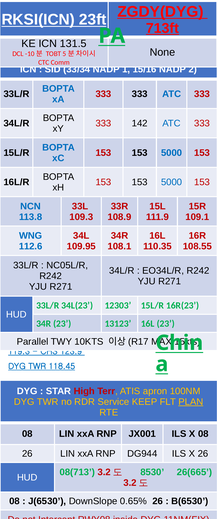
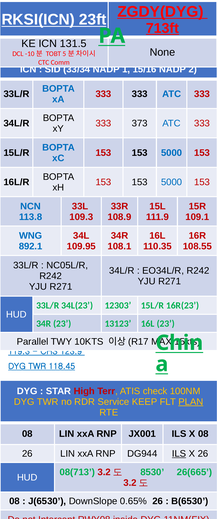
142: 142 -> 373 (140, 123)
112.6: 112.6 -> 892.1 (31, 246)
apron: apron -> check (155, 391)
ILS underline: none -> present (179, 454)
